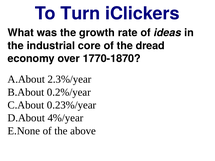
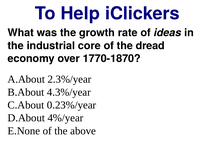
Turn: Turn -> Help (80, 14)
0.2%/year: 0.2%/year -> 4.3%/year (69, 92)
